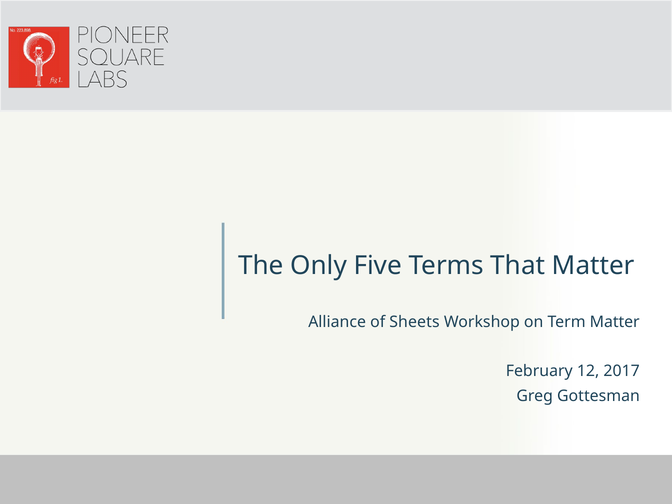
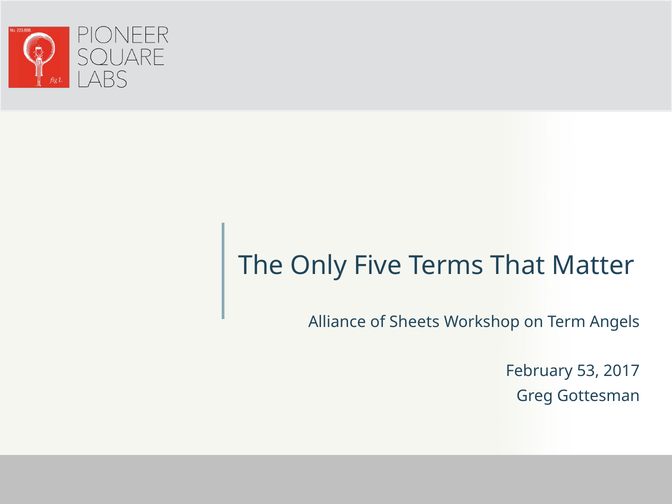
Term Matter: Matter -> Angels (615, 322)
12: 12 -> 53 (588, 371)
